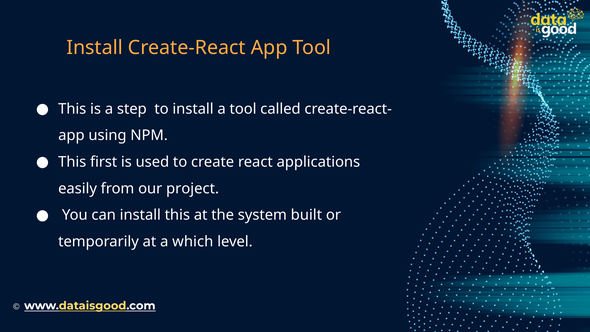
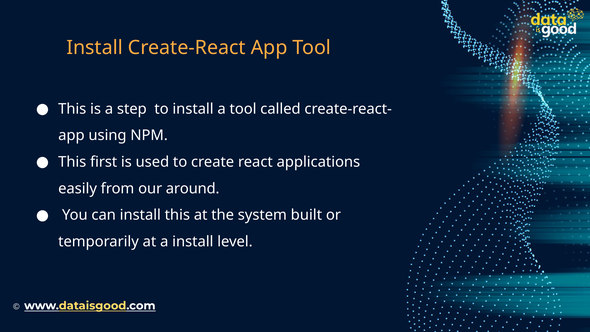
project: project -> around (193, 188)
a which: which -> install (193, 242)
